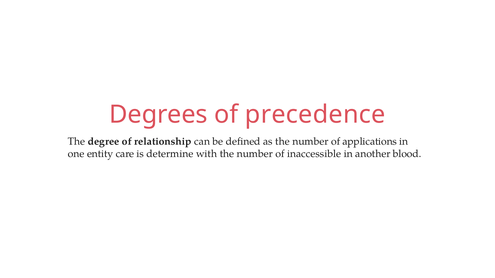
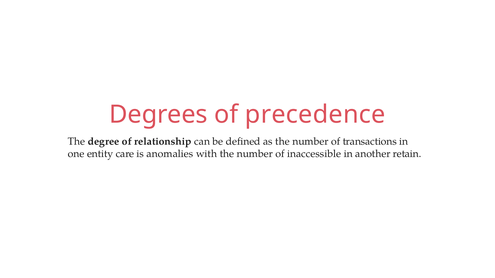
applications: applications -> transactions (370, 142)
determine: determine -> anomalies (170, 154)
blood: blood -> retain (407, 154)
